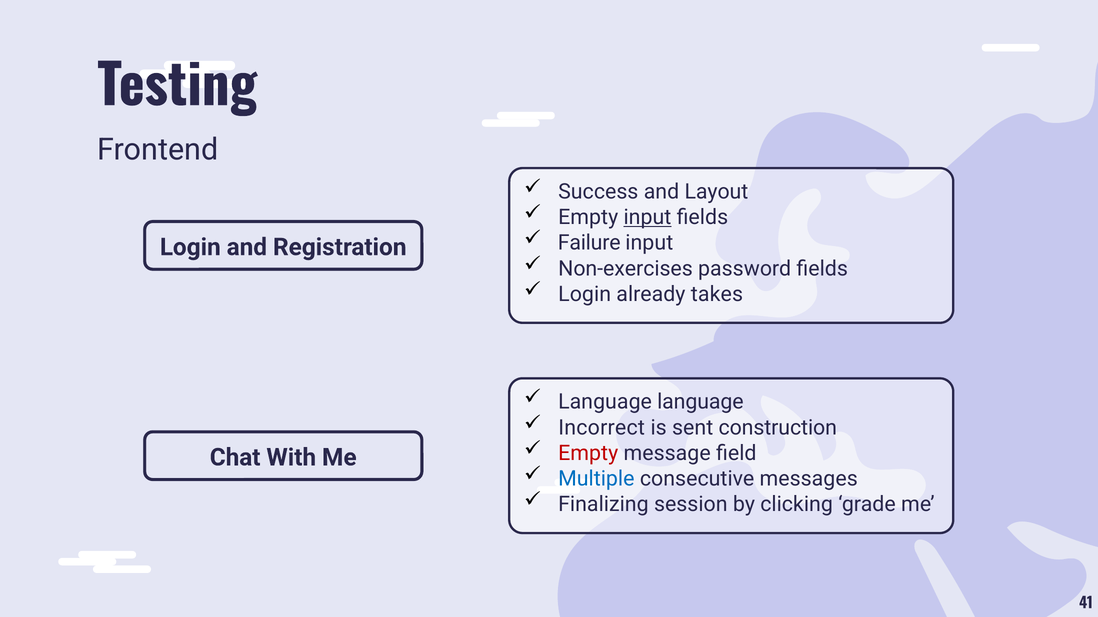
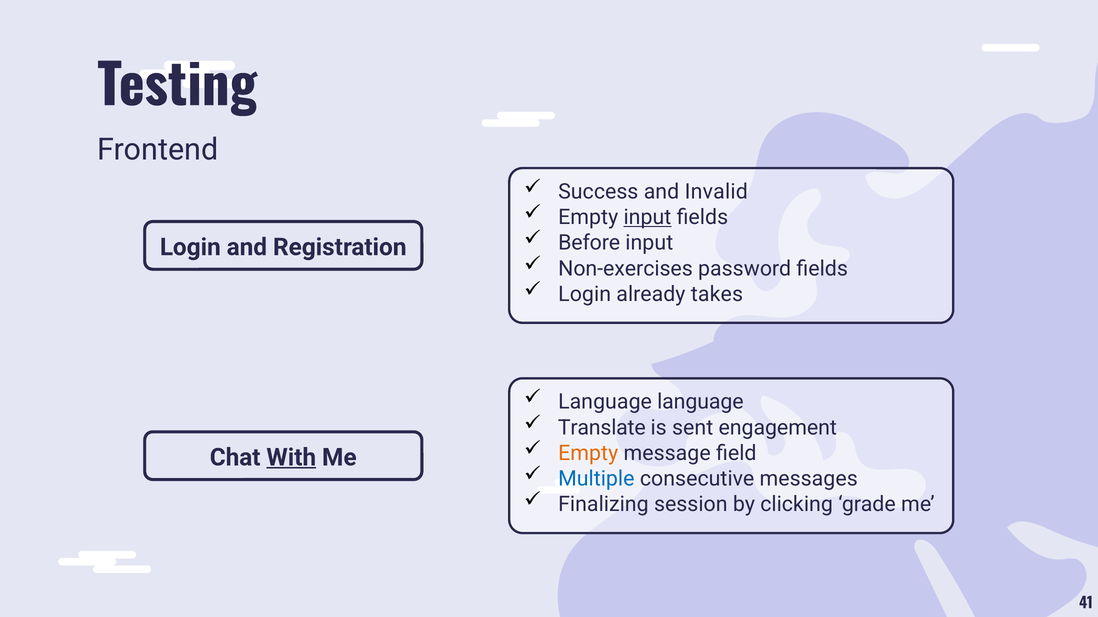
Layout: Layout -> Invalid (716, 192)
Failure: Failure -> Before (589, 243)
Incorrect: Incorrect -> Translate (602, 428)
construction: construction -> engagement (778, 428)
Empty colour: red -> orange (588, 454)
With underline: none -> present (291, 458)
